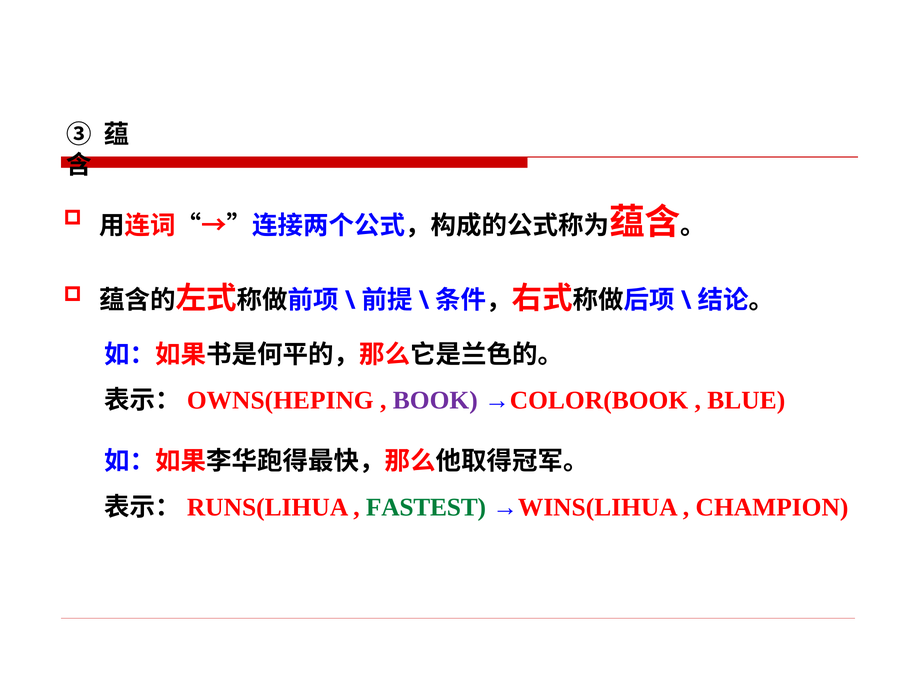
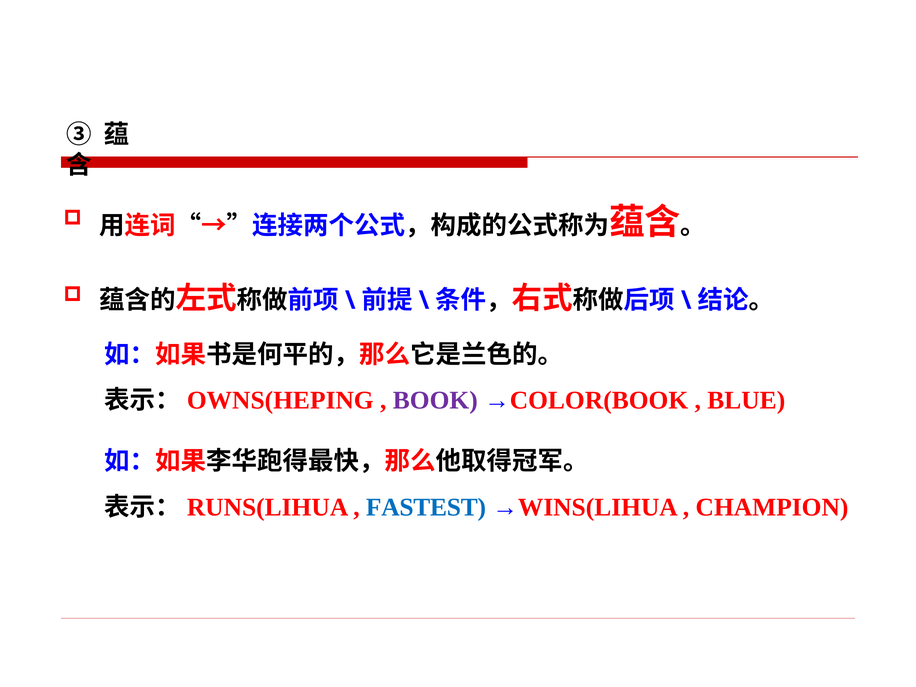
FASTEST colour: green -> blue (426, 507)
